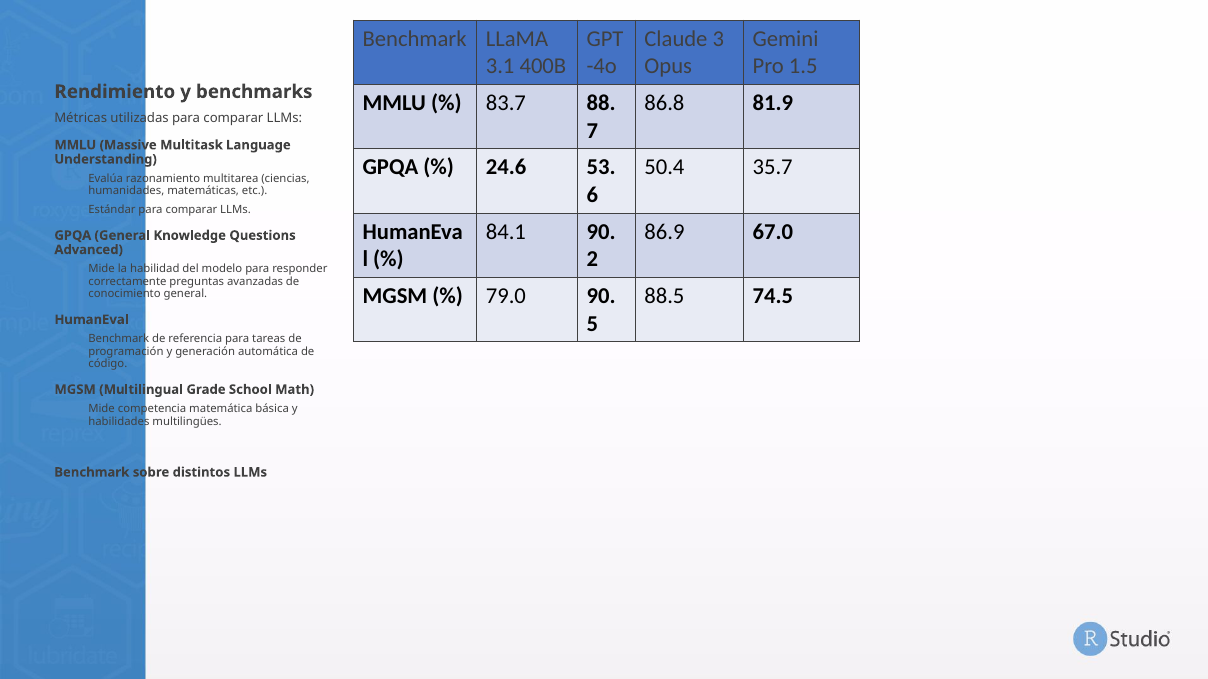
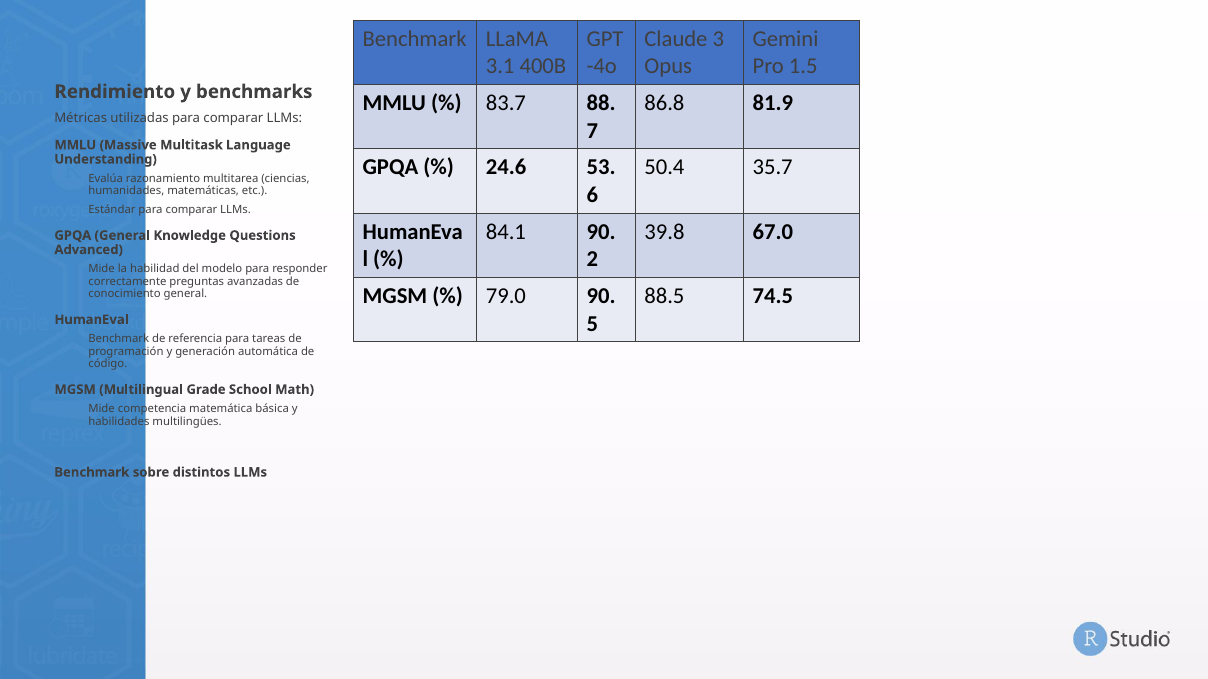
86.9: 86.9 -> 39.8 (664, 232)
